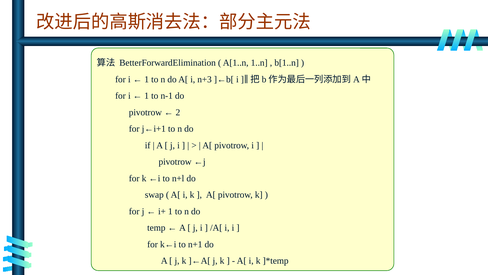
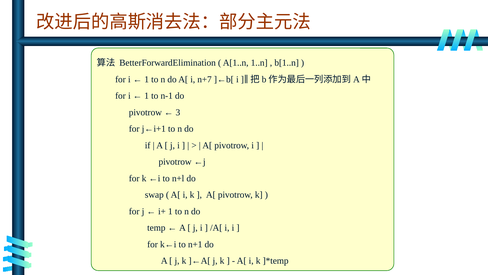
n+3: n+3 -> n+7 (205, 79)
2: 2 -> 3 (178, 112)
